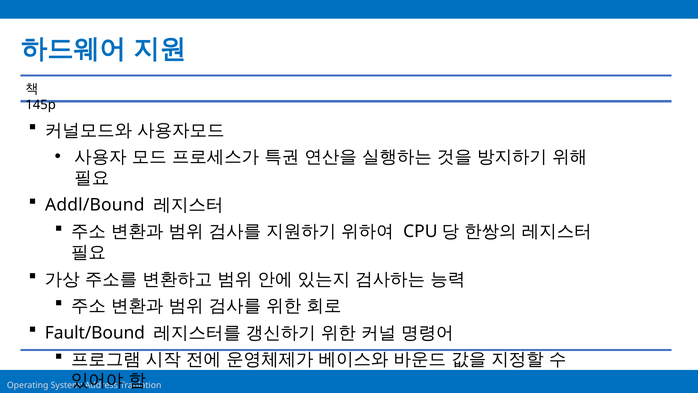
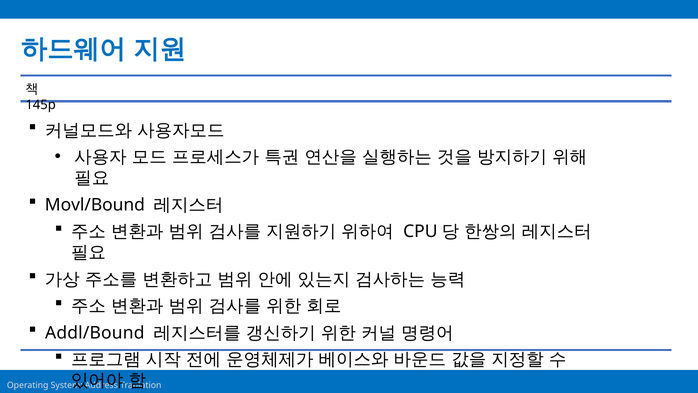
Addl/Bound: Addl/Bound -> Movl/Bound (95, 205)
Fault/Bound: Fault/Bound -> Addl/Bound (95, 333)
